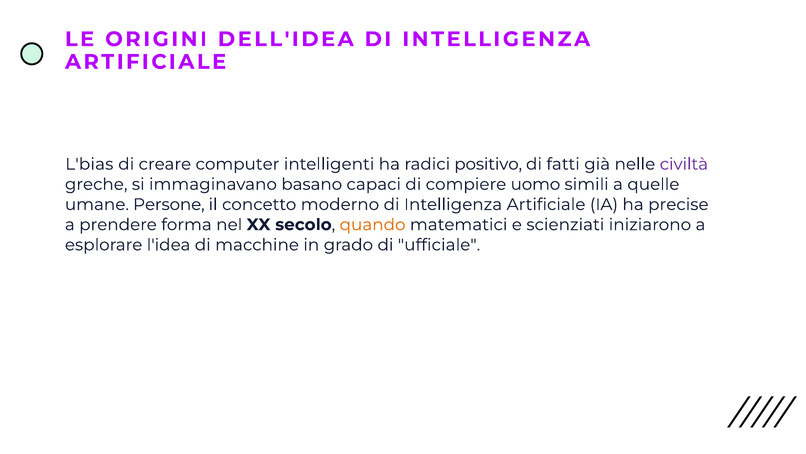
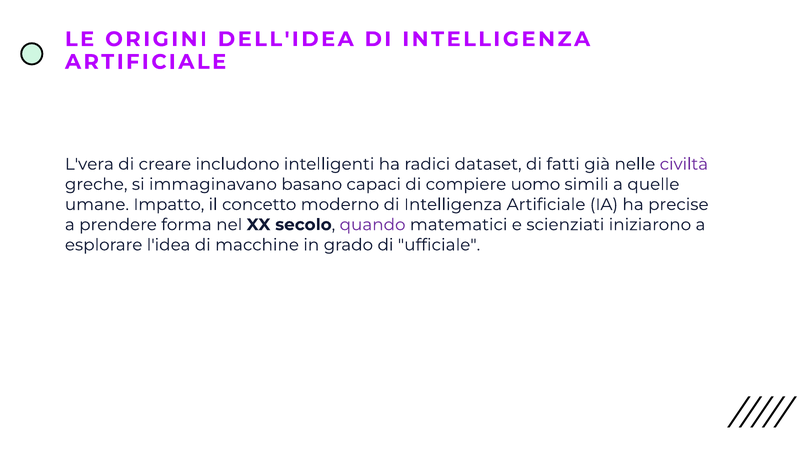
L'bias: L'bias -> L'vera (89, 164)
computer: computer -> includono (237, 164)
positivo: positivo -> dataset (488, 164)
Persone: Persone -> Impatto (169, 204)
quando colour: orange -> purple (373, 224)
